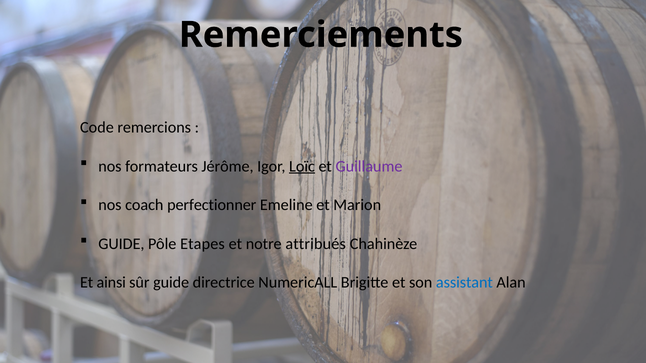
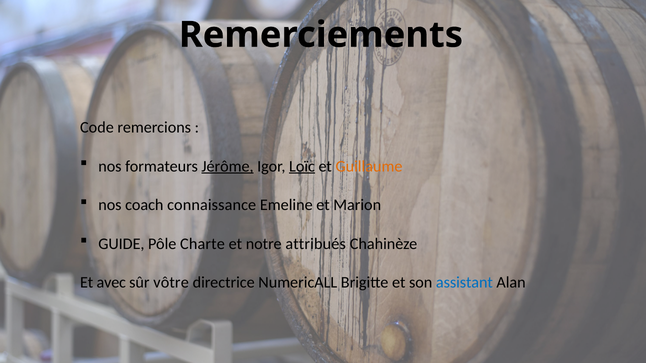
Jérôme underline: none -> present (228, 166)
Guillaume colour: purple -> orange (369, 166)
perfectionner: perfectionner -> connaissance (212, 205)
Etapes: Etapes -> Charte (202, 244)
ainsi: ainsi -> avec (111, 283)
sûr guide: guide -> vôtre (171, 283)
